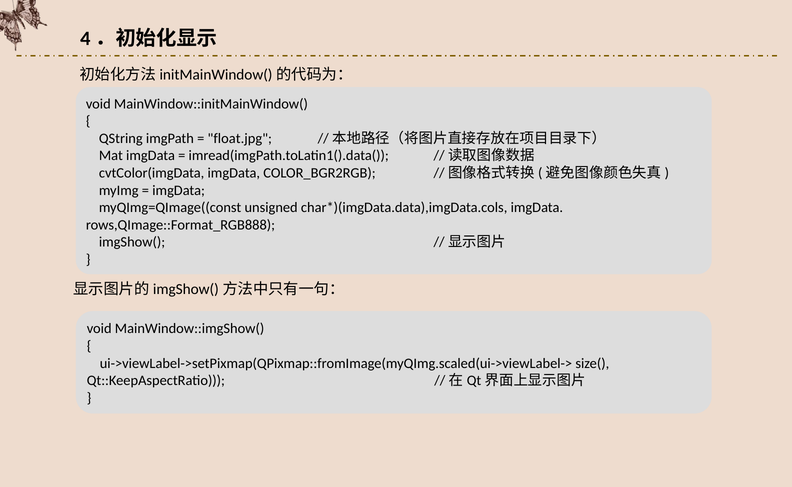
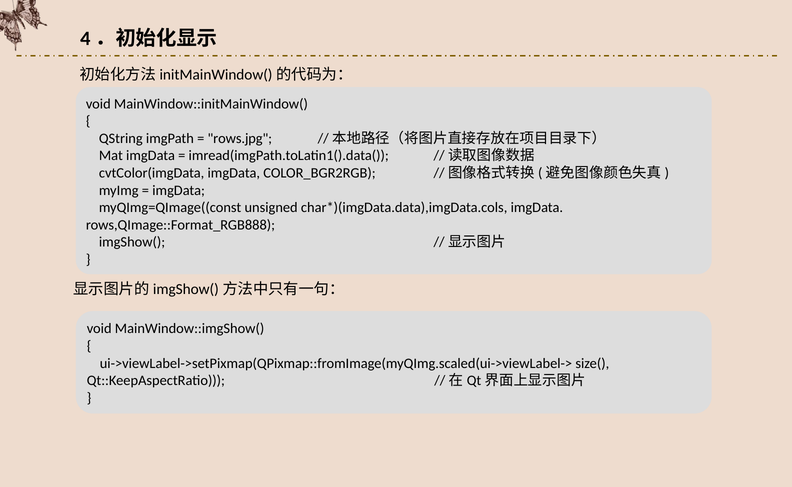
float.jpg: float.jpg -> rows.jpg (240, 138)
